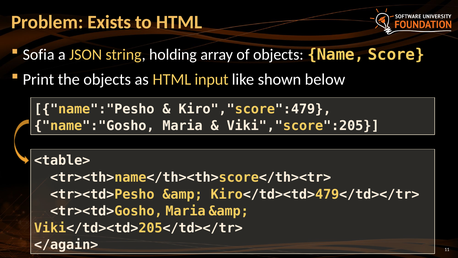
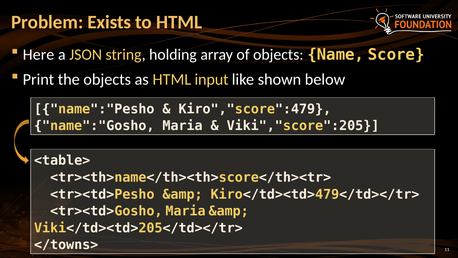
Sofia: Sofia -> Here (39, 55)
</again>: </again> -> </towns> (66, 245)
